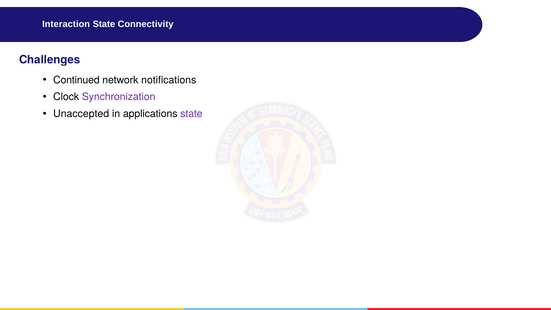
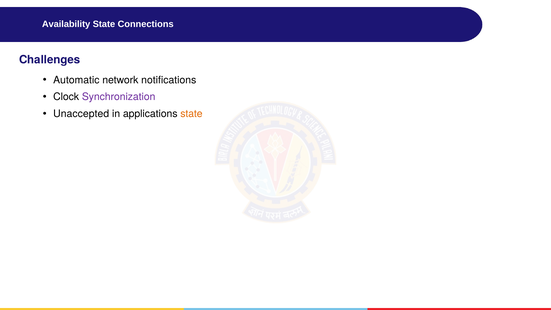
Interaction: Interaction -> Availability (66, 24)
Connectivity: Connectivity -> Connections (146, 24)
Continued: Continued -> Automatic (76, 80)
state colour: purple -> orange (191, 114)
